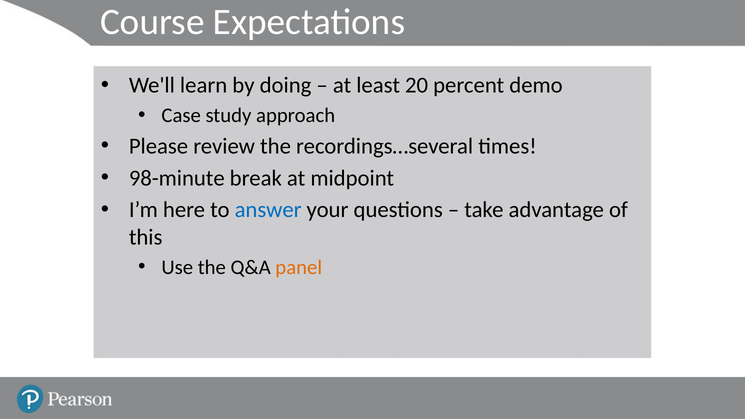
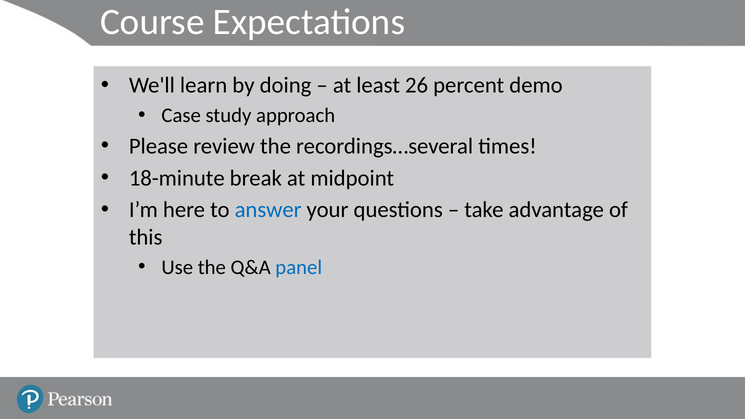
20: 20 -> 26 (417, 85)
98-minute: 98-minute -> 18-minute (177, 178)
panel colour: orange -> blue (299, 267)
